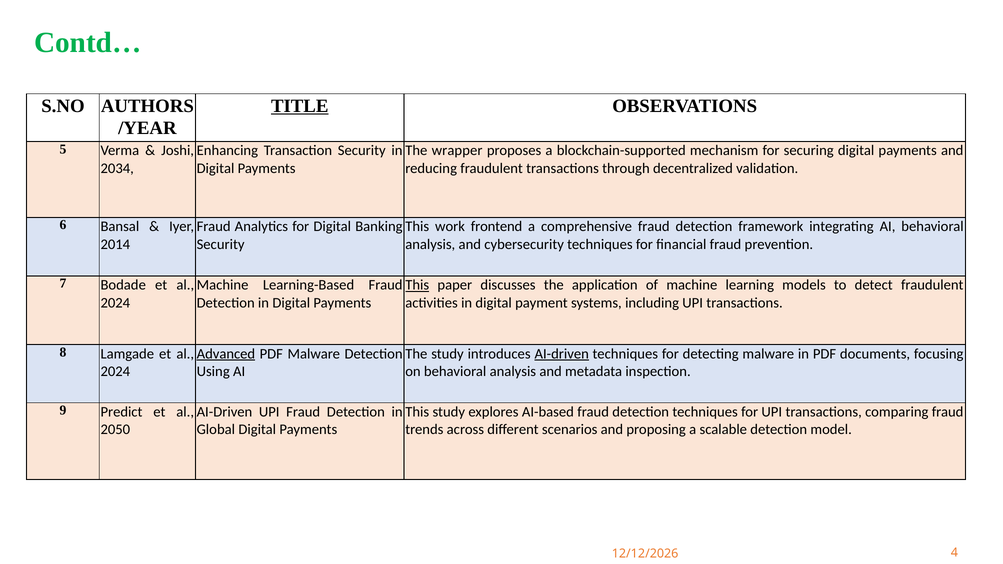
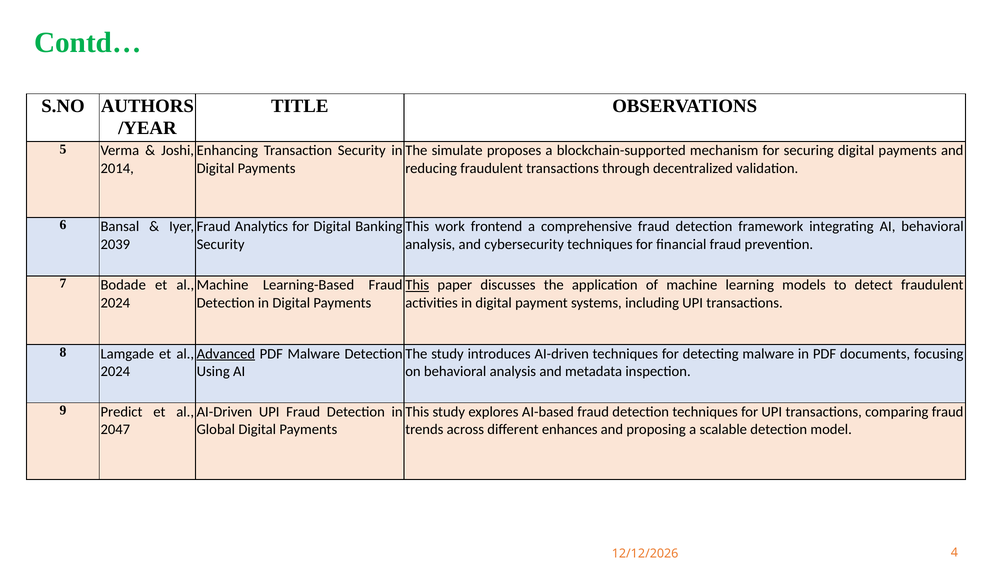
TITLE underline: present -> none (300, 106)
wrapper: wrapper -> simulate (457, 151)
2034: 2034 -> 2014 (117, 168)
2014: 2014 -> 2039 (115, 244)
AI-driven underline: present -> none (562, 354)
2050: 2050 -> 2047 (115, 430)
scenarios: scenarios -> enhances (570, 430)
